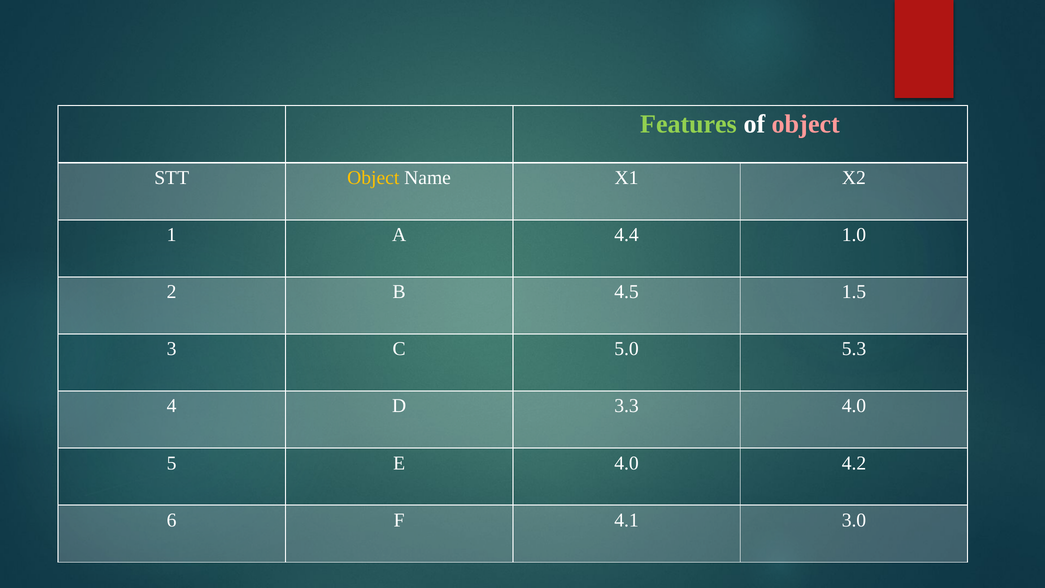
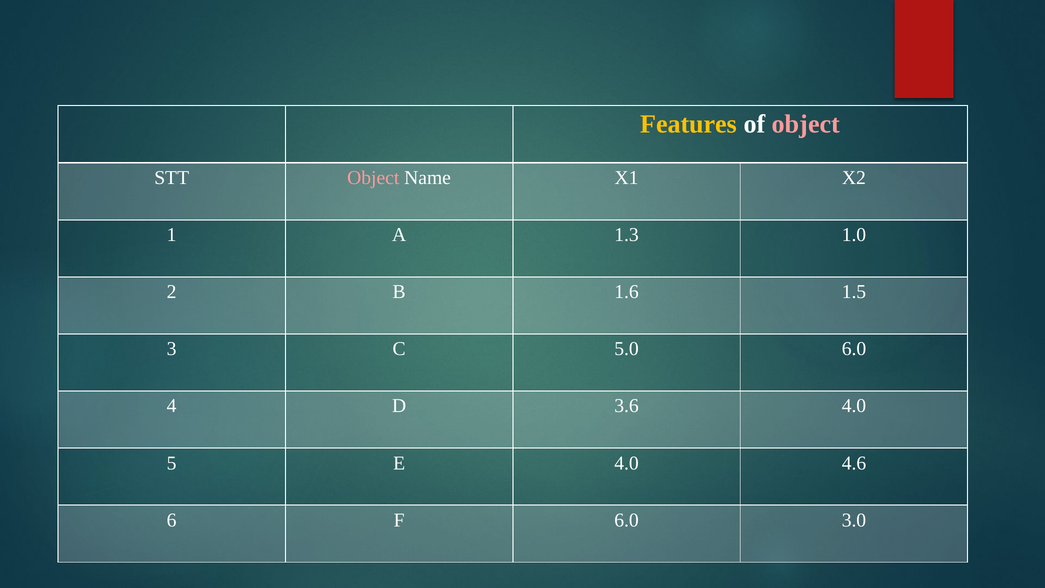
Features colour: light green -> yellow (689, 124)
Object colour: yellow -> pink (373, 178)
4.4: 4.4 -> 1.3 (627, 235)
4.5: 4.5 -> 1.6 (627, 292)
5.0 5.3: 5.3 -> 6.0 (854, 349)
3.3: 3.3 -> 3.6 (627, 406)
4.2: 4.2 -> 4.6 (854, 463)
F 4.1: 4.1 -> 6.0 (627, 520)
